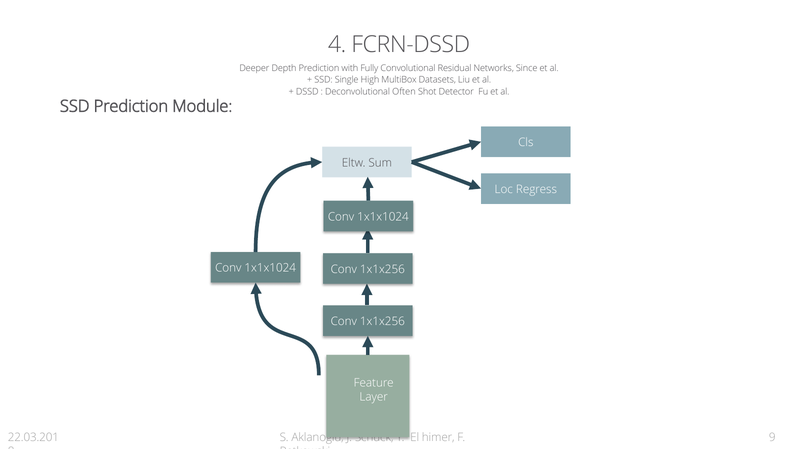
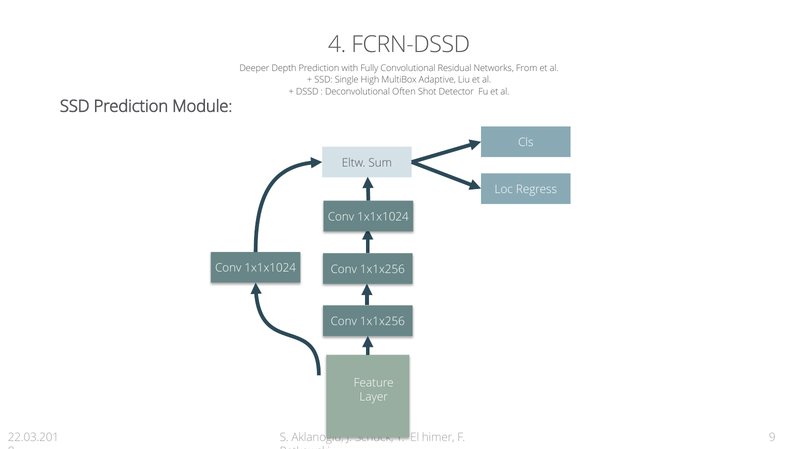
Since: Since -> From (527, 68)
Datasets: Datasets -> Adaptive (437, 80)
